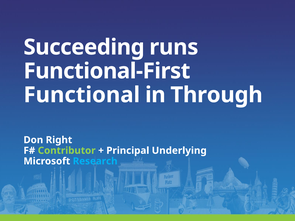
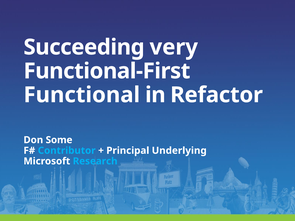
runs: runs -> very (174, 47)
Through: Through -> Refactor (217, 95)
Right: Right -> Some (59, 140)
Contributor colour: light green -> light blue (67, 151)
